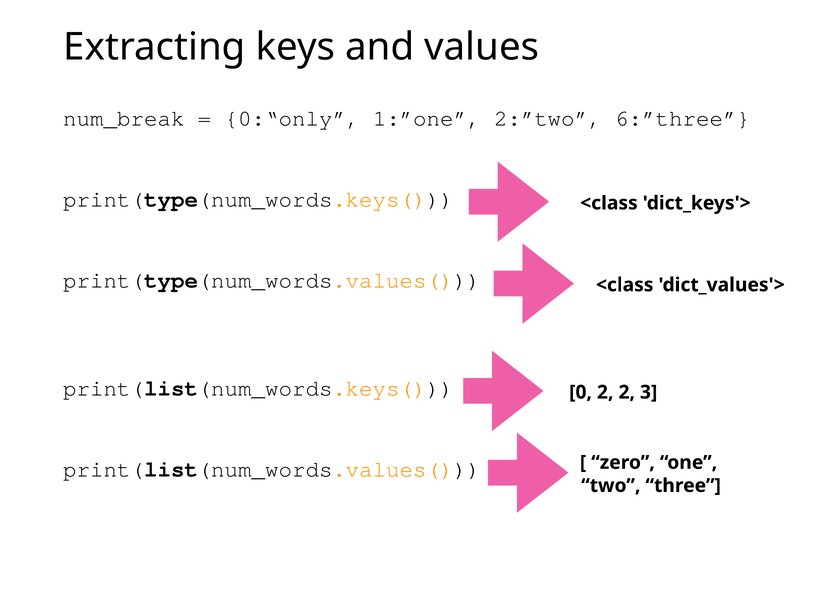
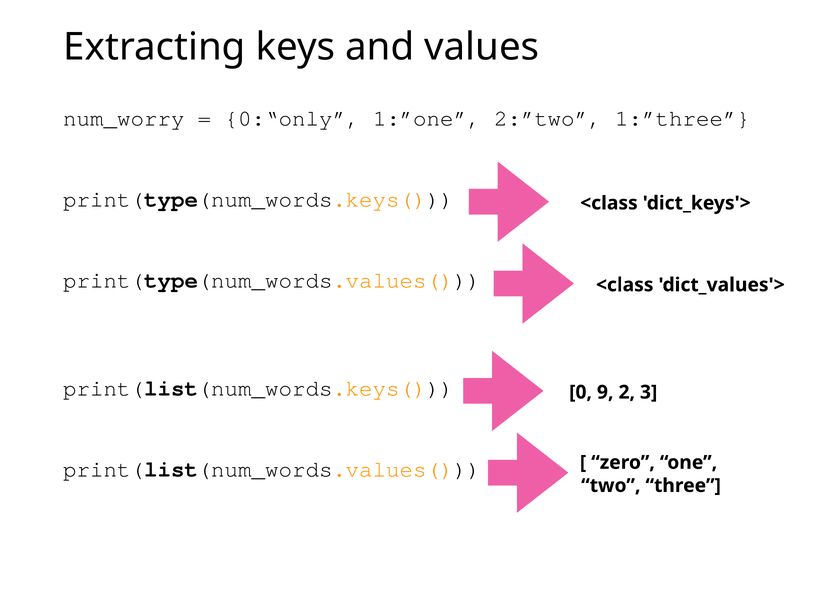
num_break: num_break -> num_worry (124, 119)
6:”three: 6:”three -> 1:”three (683, 119)
0 2: 2 -> 9 (605, 393)
